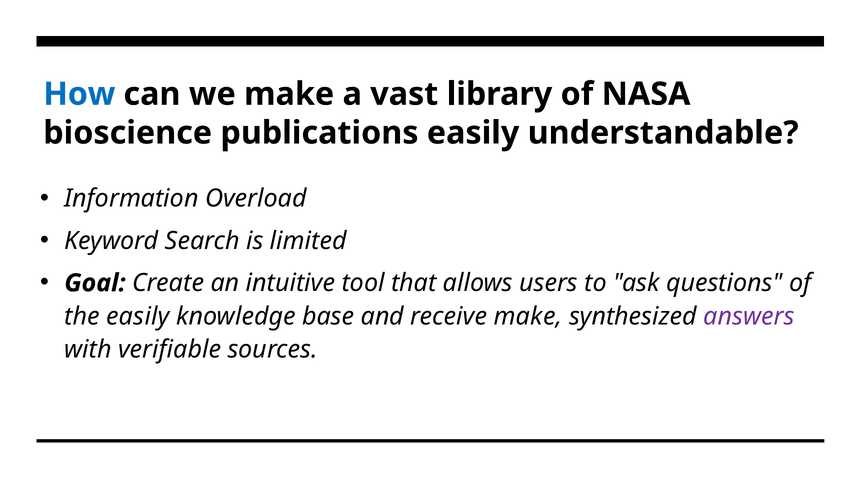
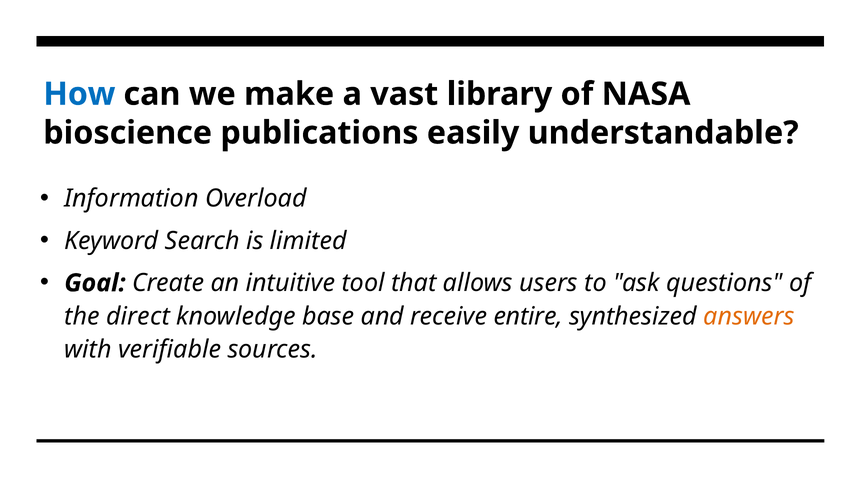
the easily: easily -> direct (138, 316)
receive make: make -> entire (528, 316)
answers colour: purple -> orange (749, 316)
